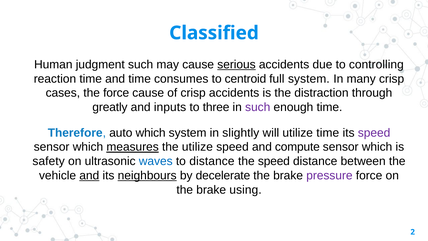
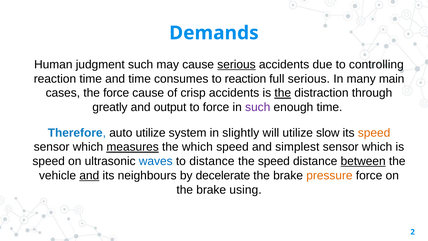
Classified: Classified -> Demands (214, 33)
to centroid: centroid -> reaction (245, 79)
full system: system -> serious (309, 79)
many crisp: crisp -> main (392, 79)
the underline: none -> present (283, 93)
inputs: inputs -> output (170, 107)
to three: three -> force (216, 107)
auto which: which -> utilize (151, 133)
utilize time: time -> slow (328, 133)
speed colour: purple -> orange (374, 133)
the utilize: utilize -> which (197, 147)
compute: compute -> simplest (297, 147)
safety: safety -> speed (49, 161)
between underline: none -> present (363, 161)
neighbours underline: present -> none (147, 175)
pressure colour: purple -> orange (329, 175)
